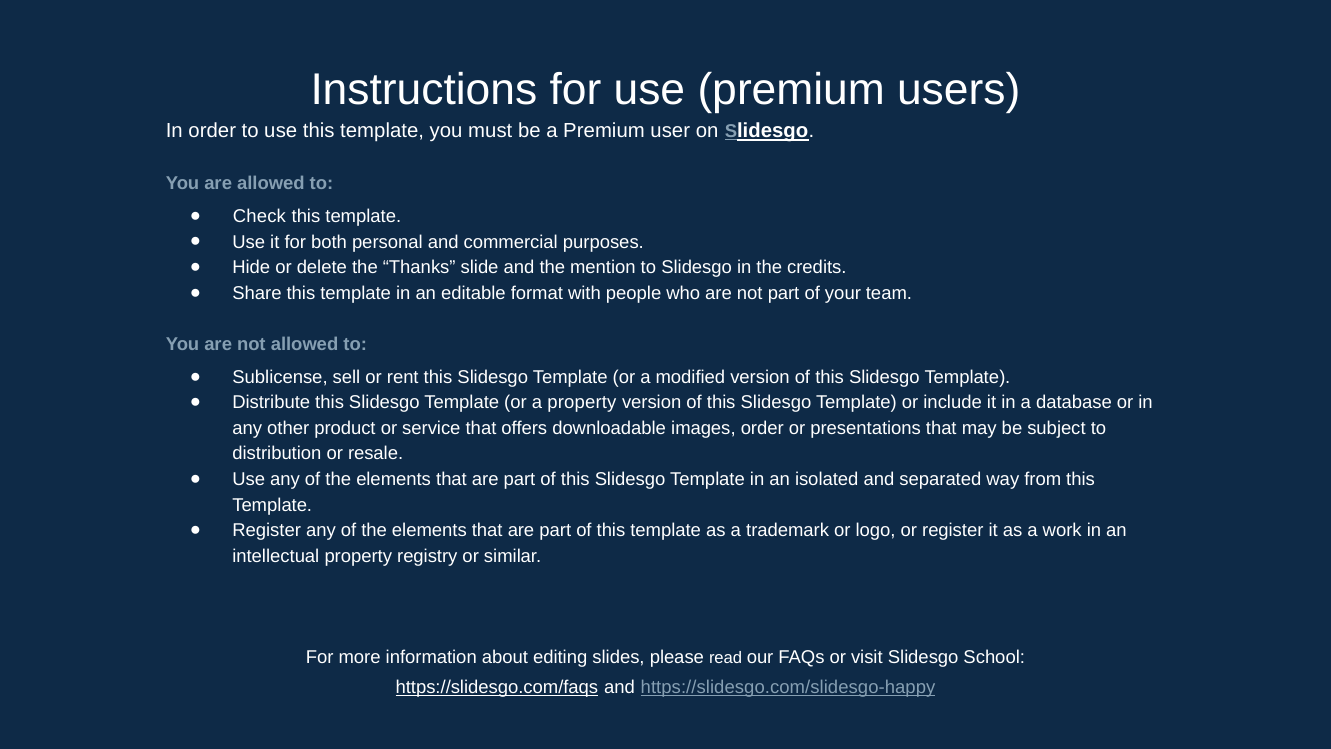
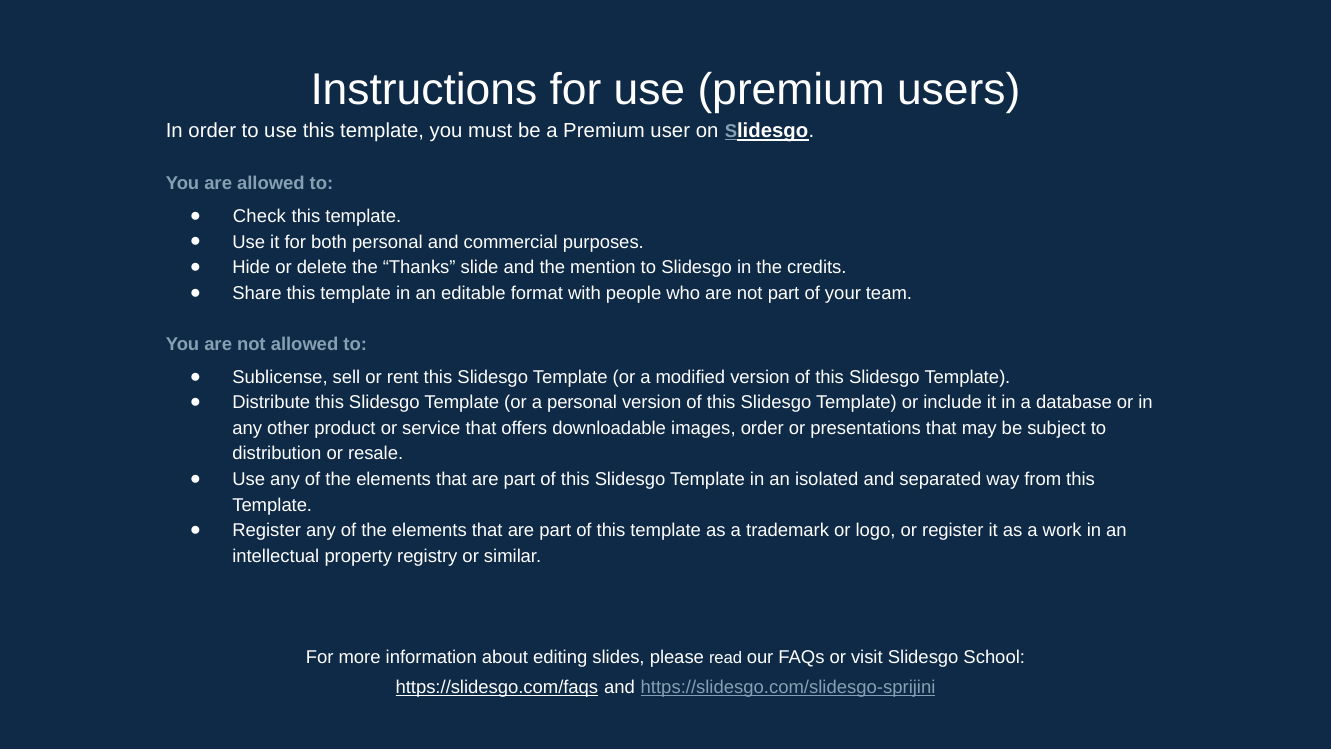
a property: property -> personal (582, 403)
https://slidesgo.com/slidesgo-happy: https://slidesgo.com/slidesgo-happy -> https://slidesgo.com/slidesgo-sprijini (788, 687)
